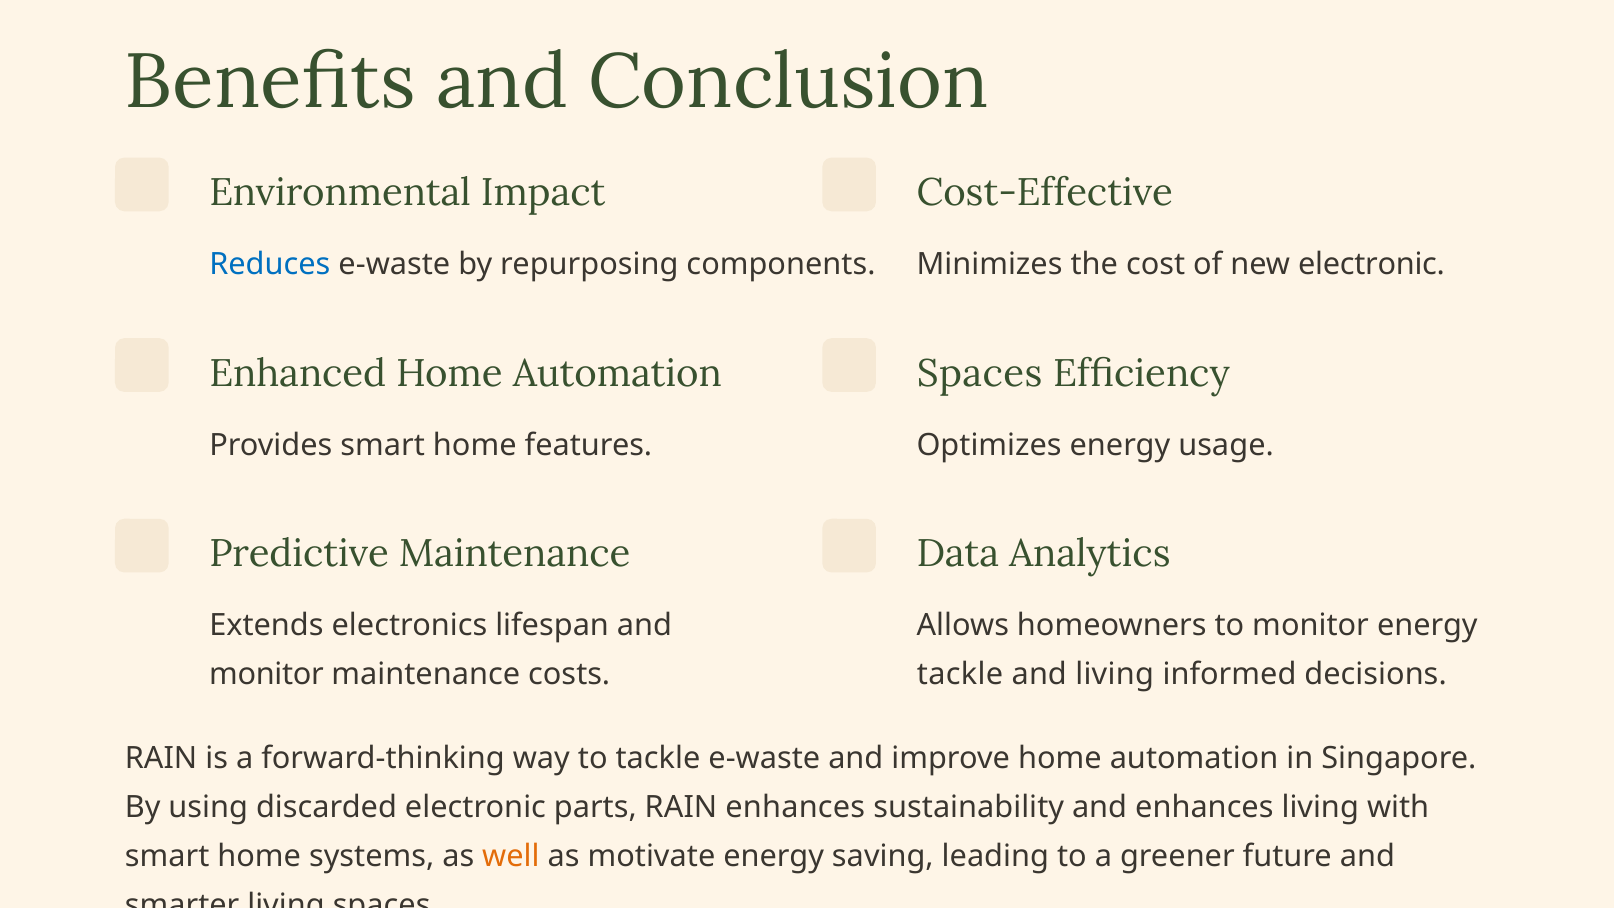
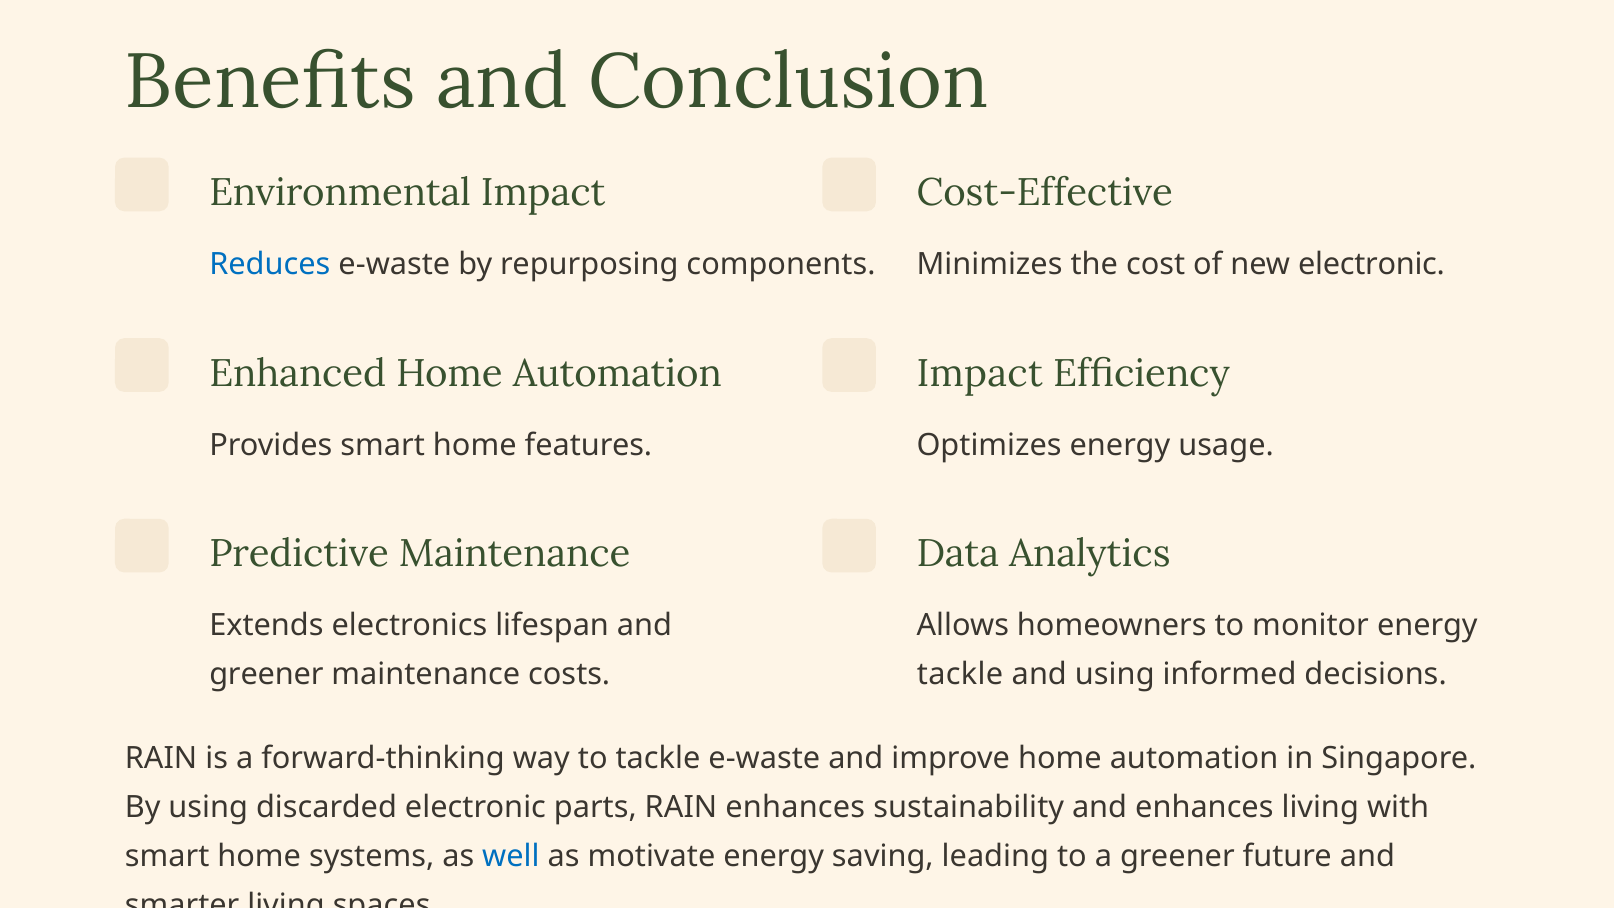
Spaces: Spaces -> Impact (980, 374)
monitor: monitor -> greener (266, 675)
and living: living -> using (1115, 675)
well colour: orange -> blue (511, 856)
